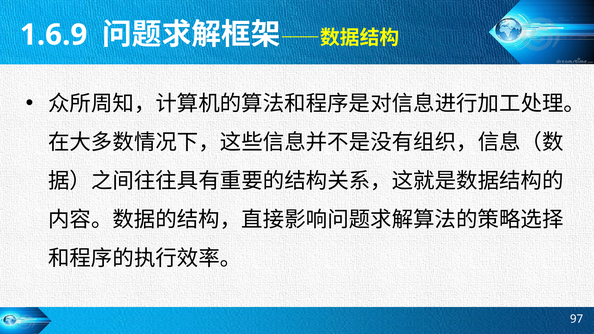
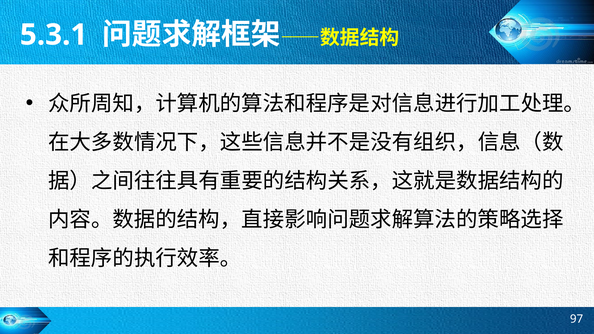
1.6.9: 1.6.9 -> 5.3.1 (54, 35)
